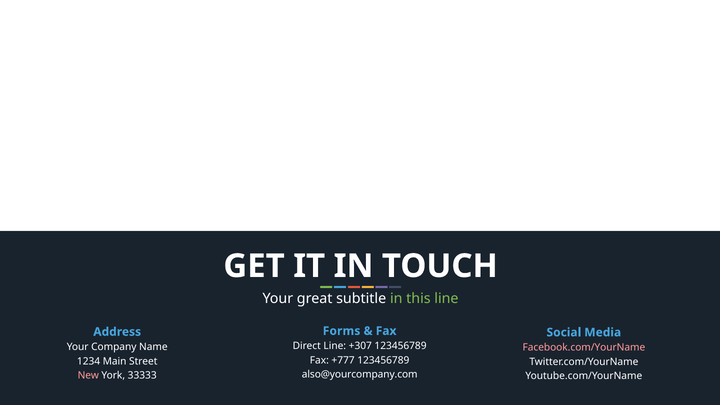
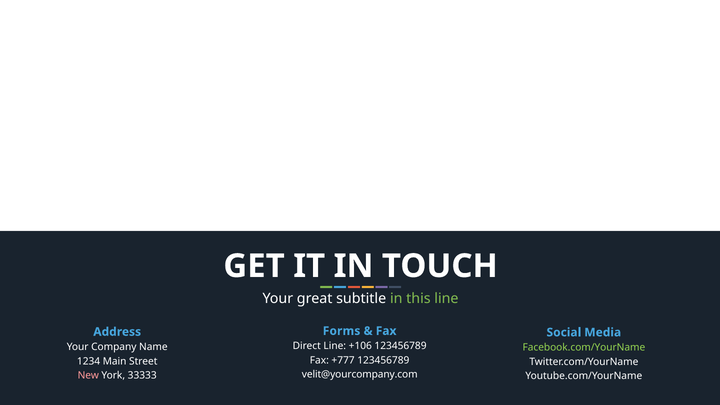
+307: +307 -> +106 (360, 346)
Facebook.com/YourName colour: pink -> light green (584, 348)
also@yourcompany.com: also@yourcompany.com -> velit@yourcompany.com (360, 375)
